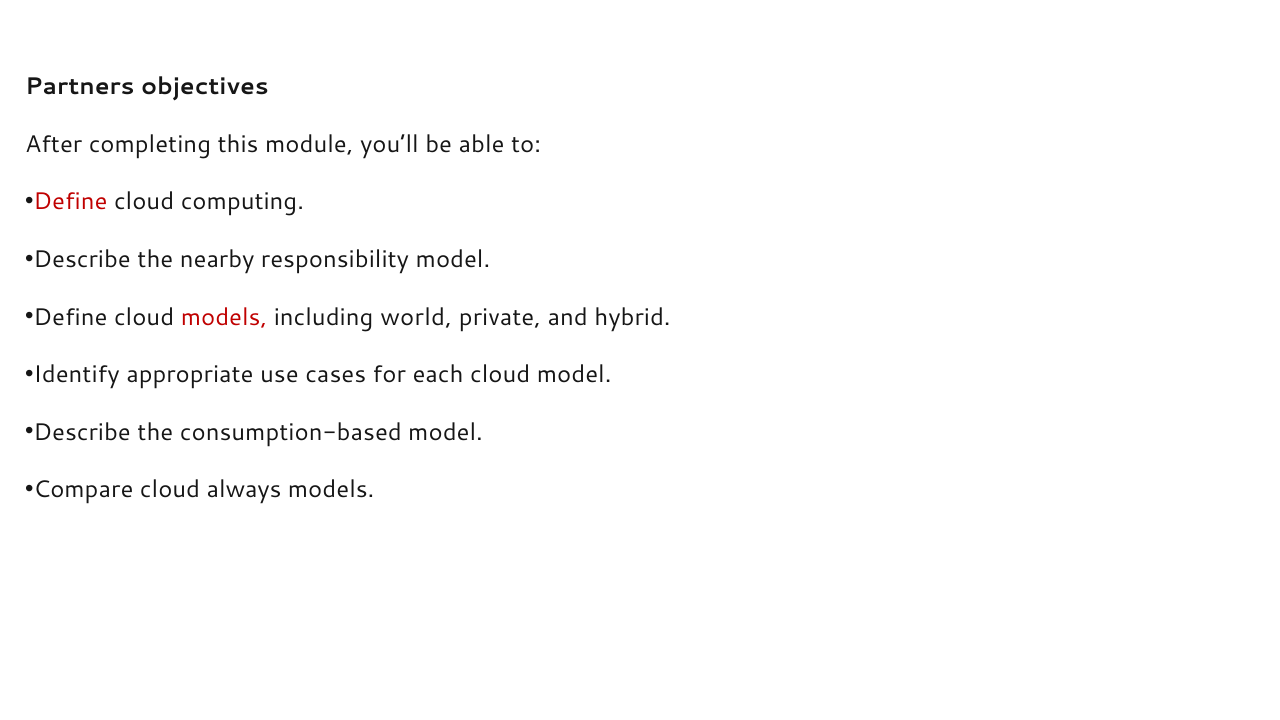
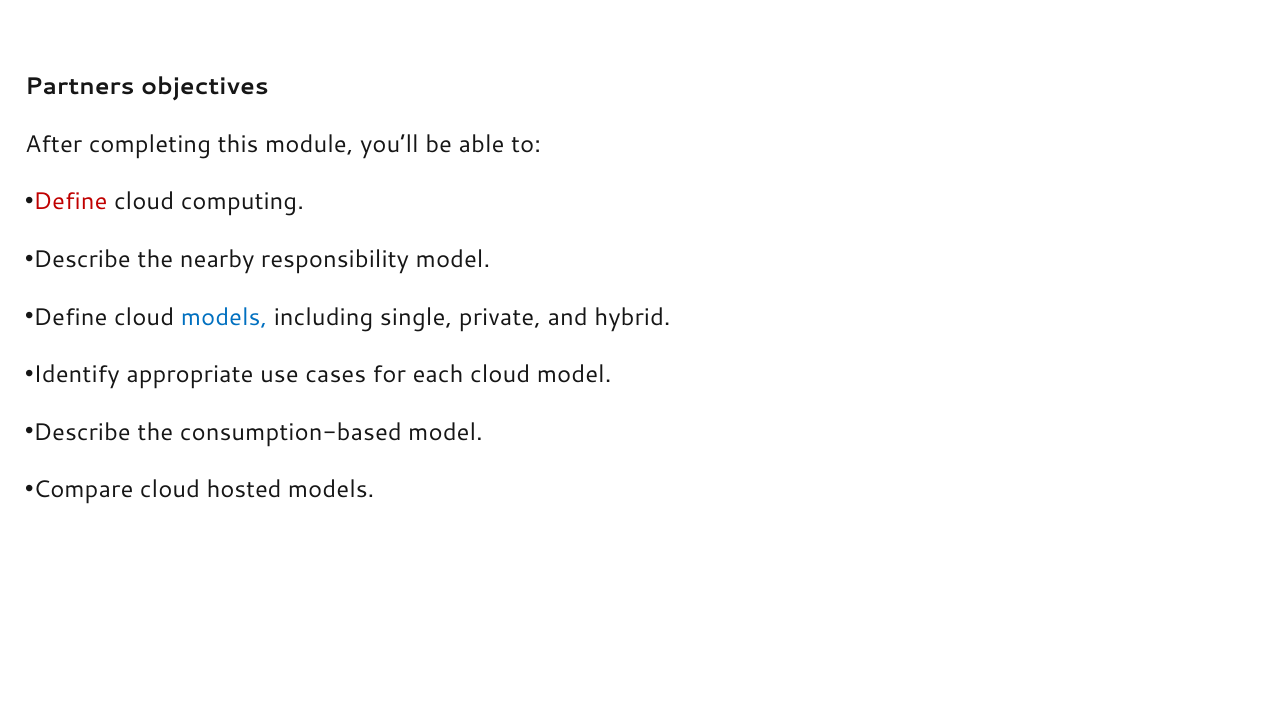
models colour: red -> blue (224, 317)
world: world -> single (416, 317)
always: always -> hosted (244, 490)
